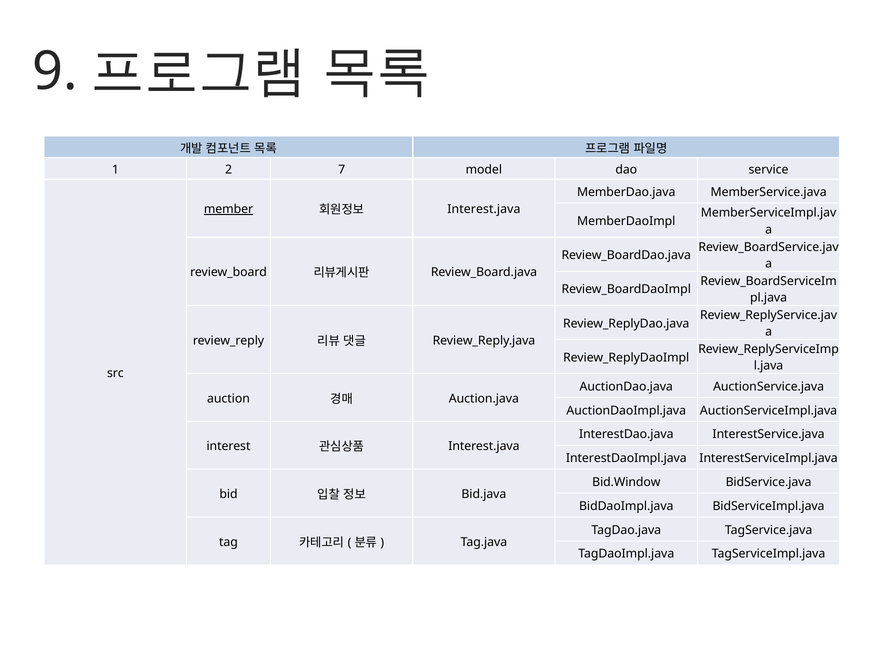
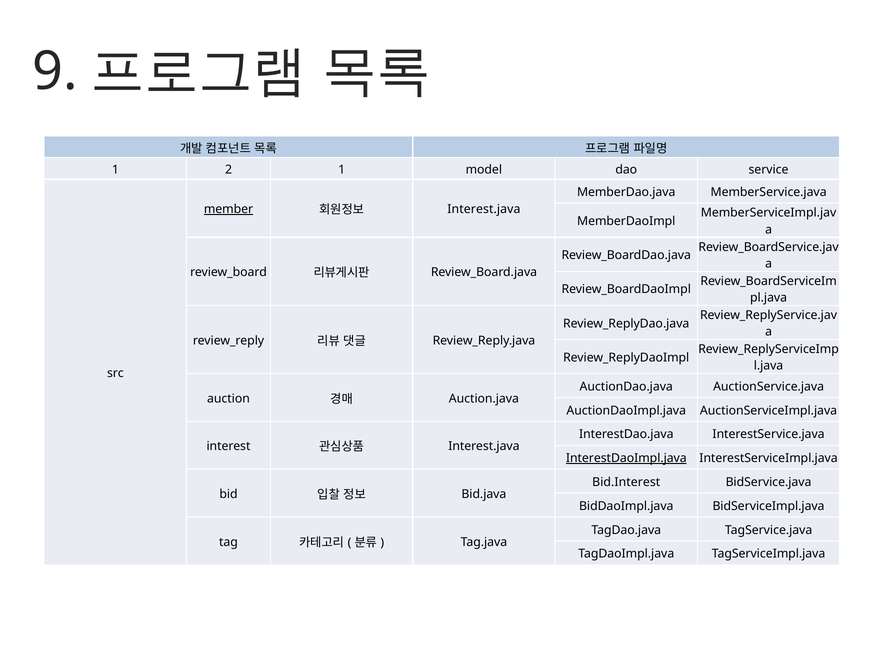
2 7: 7 -> 1 (342, 170)
InterestDaoImpl.java underline: none -> present (626, 458)
Bid.Window: Bid.Window -> Bid.Interest (626, 482)
